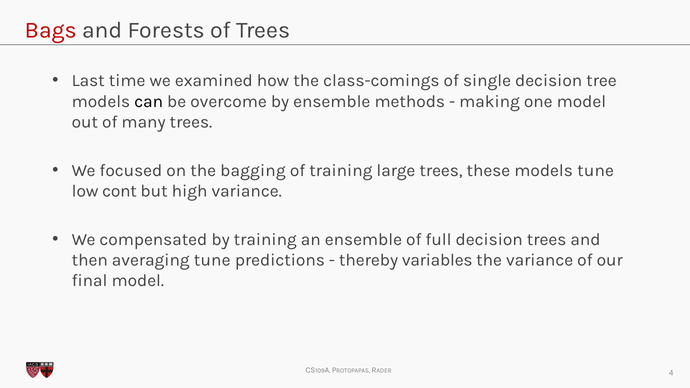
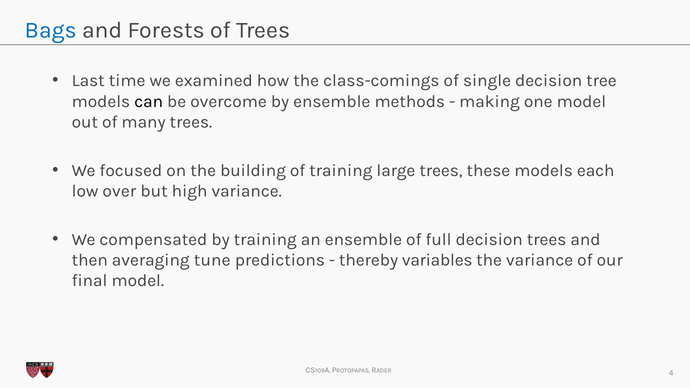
Bags colour: red -> blue (51, 30)
bagging: bagging -> building (253, 170)
models tune: tune -> each (596, 170)
cont: cont -> over (119, 191)
